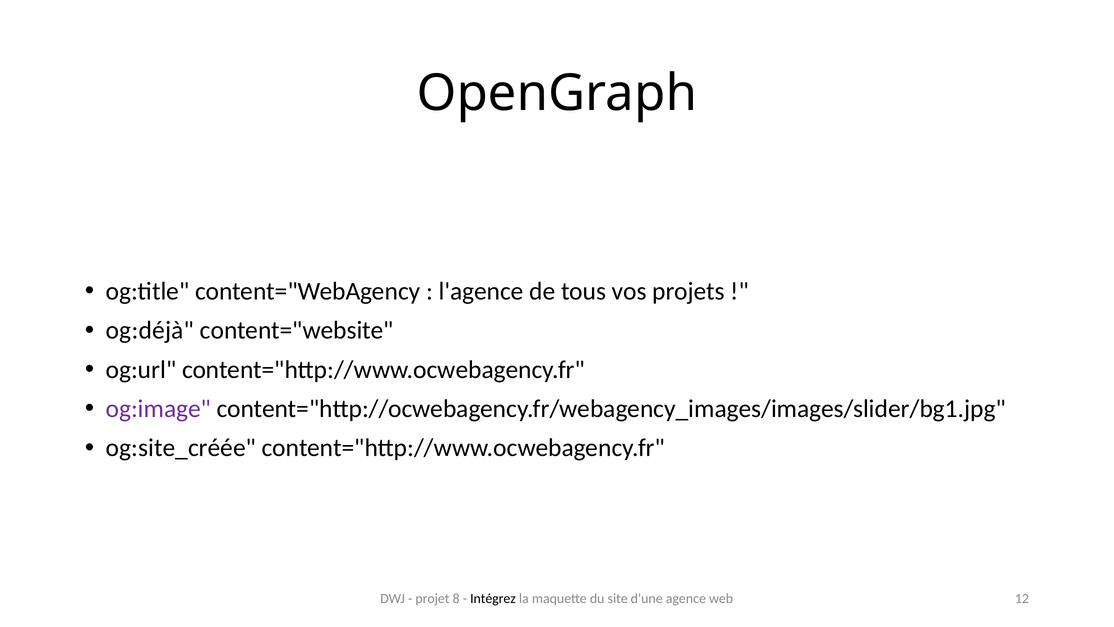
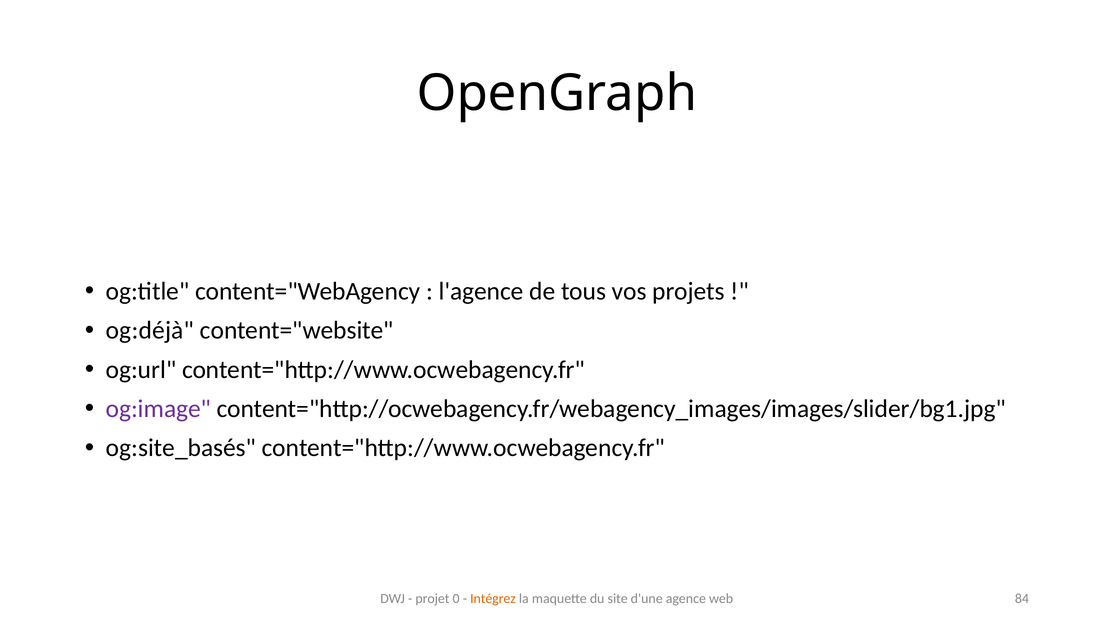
og:site_créée: og:site_créée -> og:site_basés (181, 448)
8: 8 -> 0 (456, 598)
Intégrez colour: black -> orange (493, 598)
12: 12 -> 84 (1022, 598)
